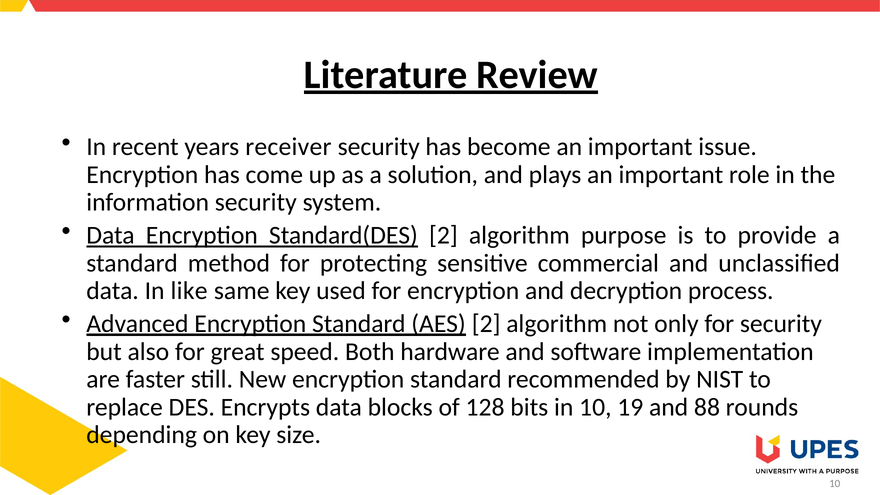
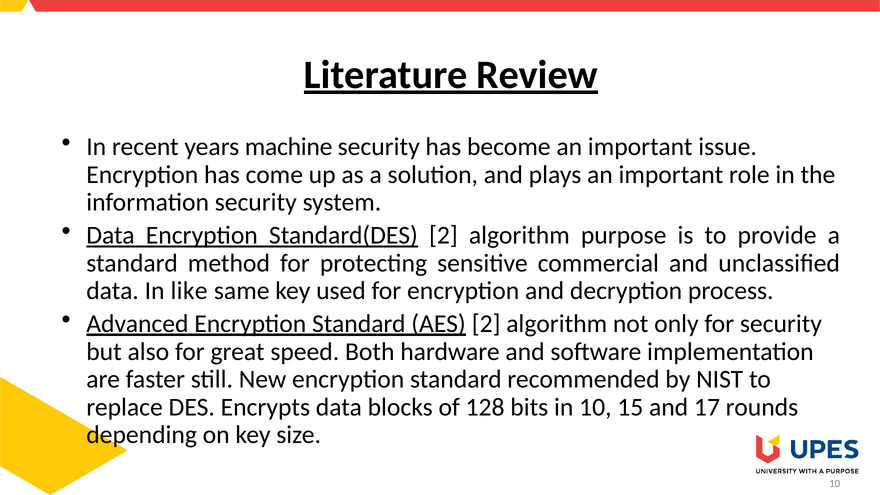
receiver: receiver -> machine (289, 147)
19: 19 -> 15 (630, 407)
88: 88 -> 17 (707, 407)
